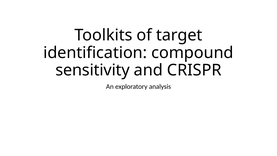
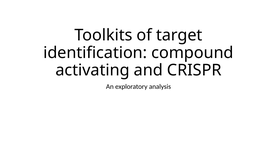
sensitivity: sensitivity -> activating (93, 70)
